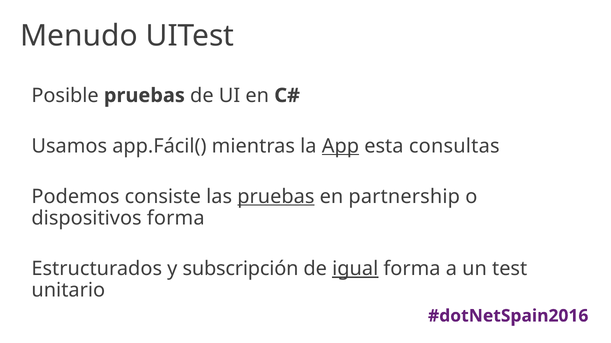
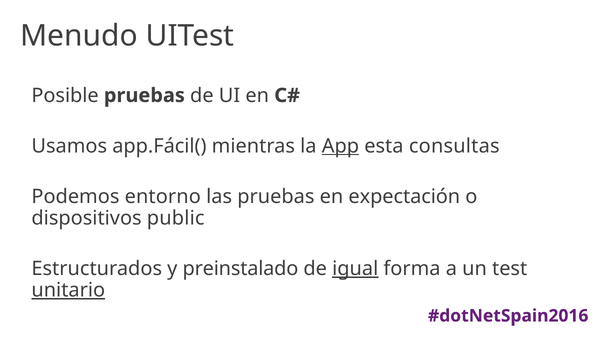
consiste: consiste -> entorno (163, 197)
pruebas underline: present -> none (276, 197)
partnership: partnership -> expectación (404, 197)
dispositivos forma: forma -> public (176, 219)
subscripción: subscripción -> preinstalado (240, 269)
unitario underline: none -> present (68, 291)
